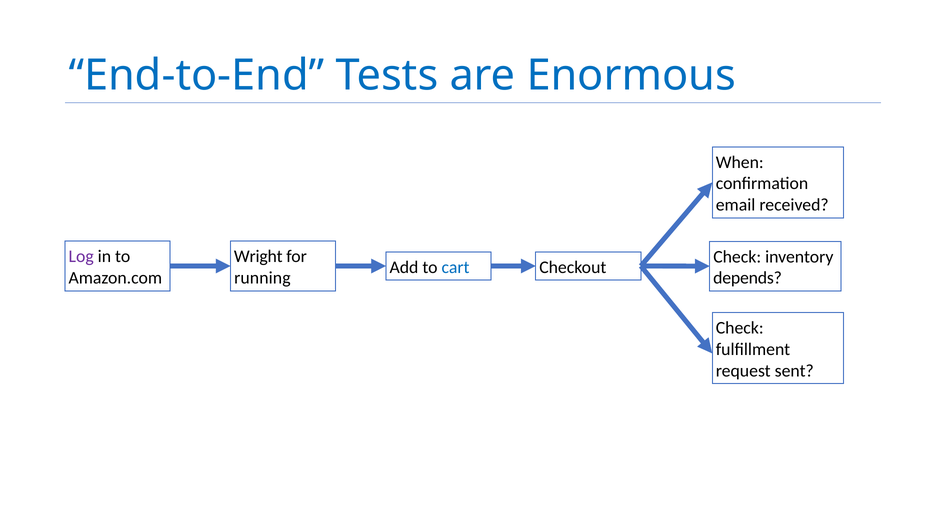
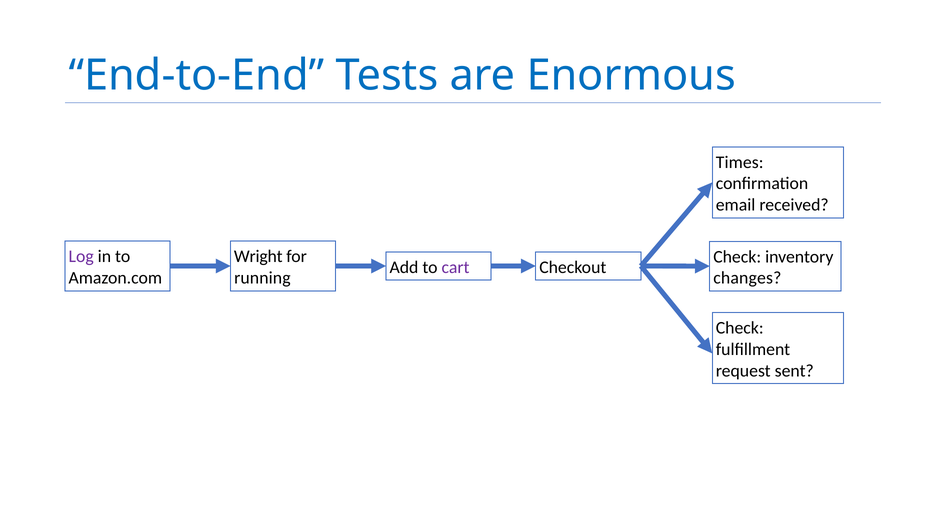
When: When -> Times (740, 162)
cart colour: blue -> purple (456, 267)
depends: depends -> changes (747, 278)
